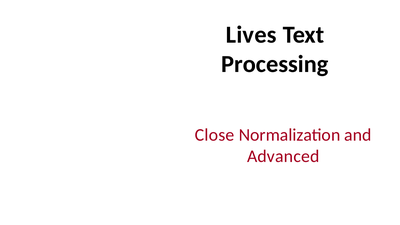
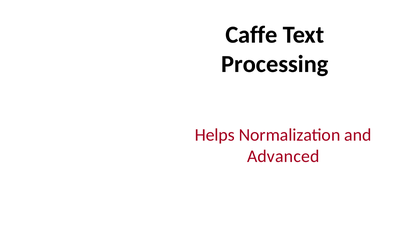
Lives: Lives -> Caffe (251, 35)
Close: Close -> Helps (215, 135)
